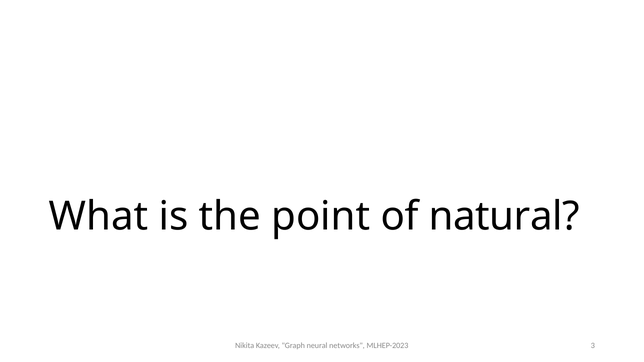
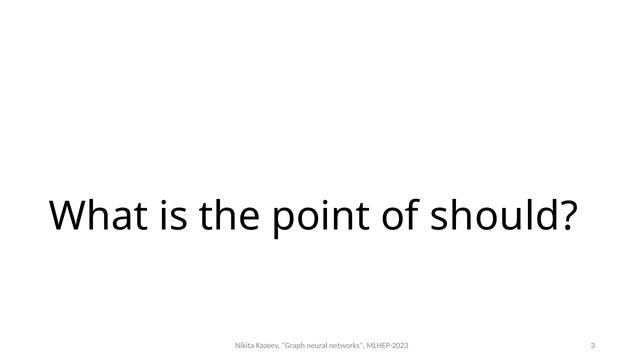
natural: natural -> should (504, 217)
